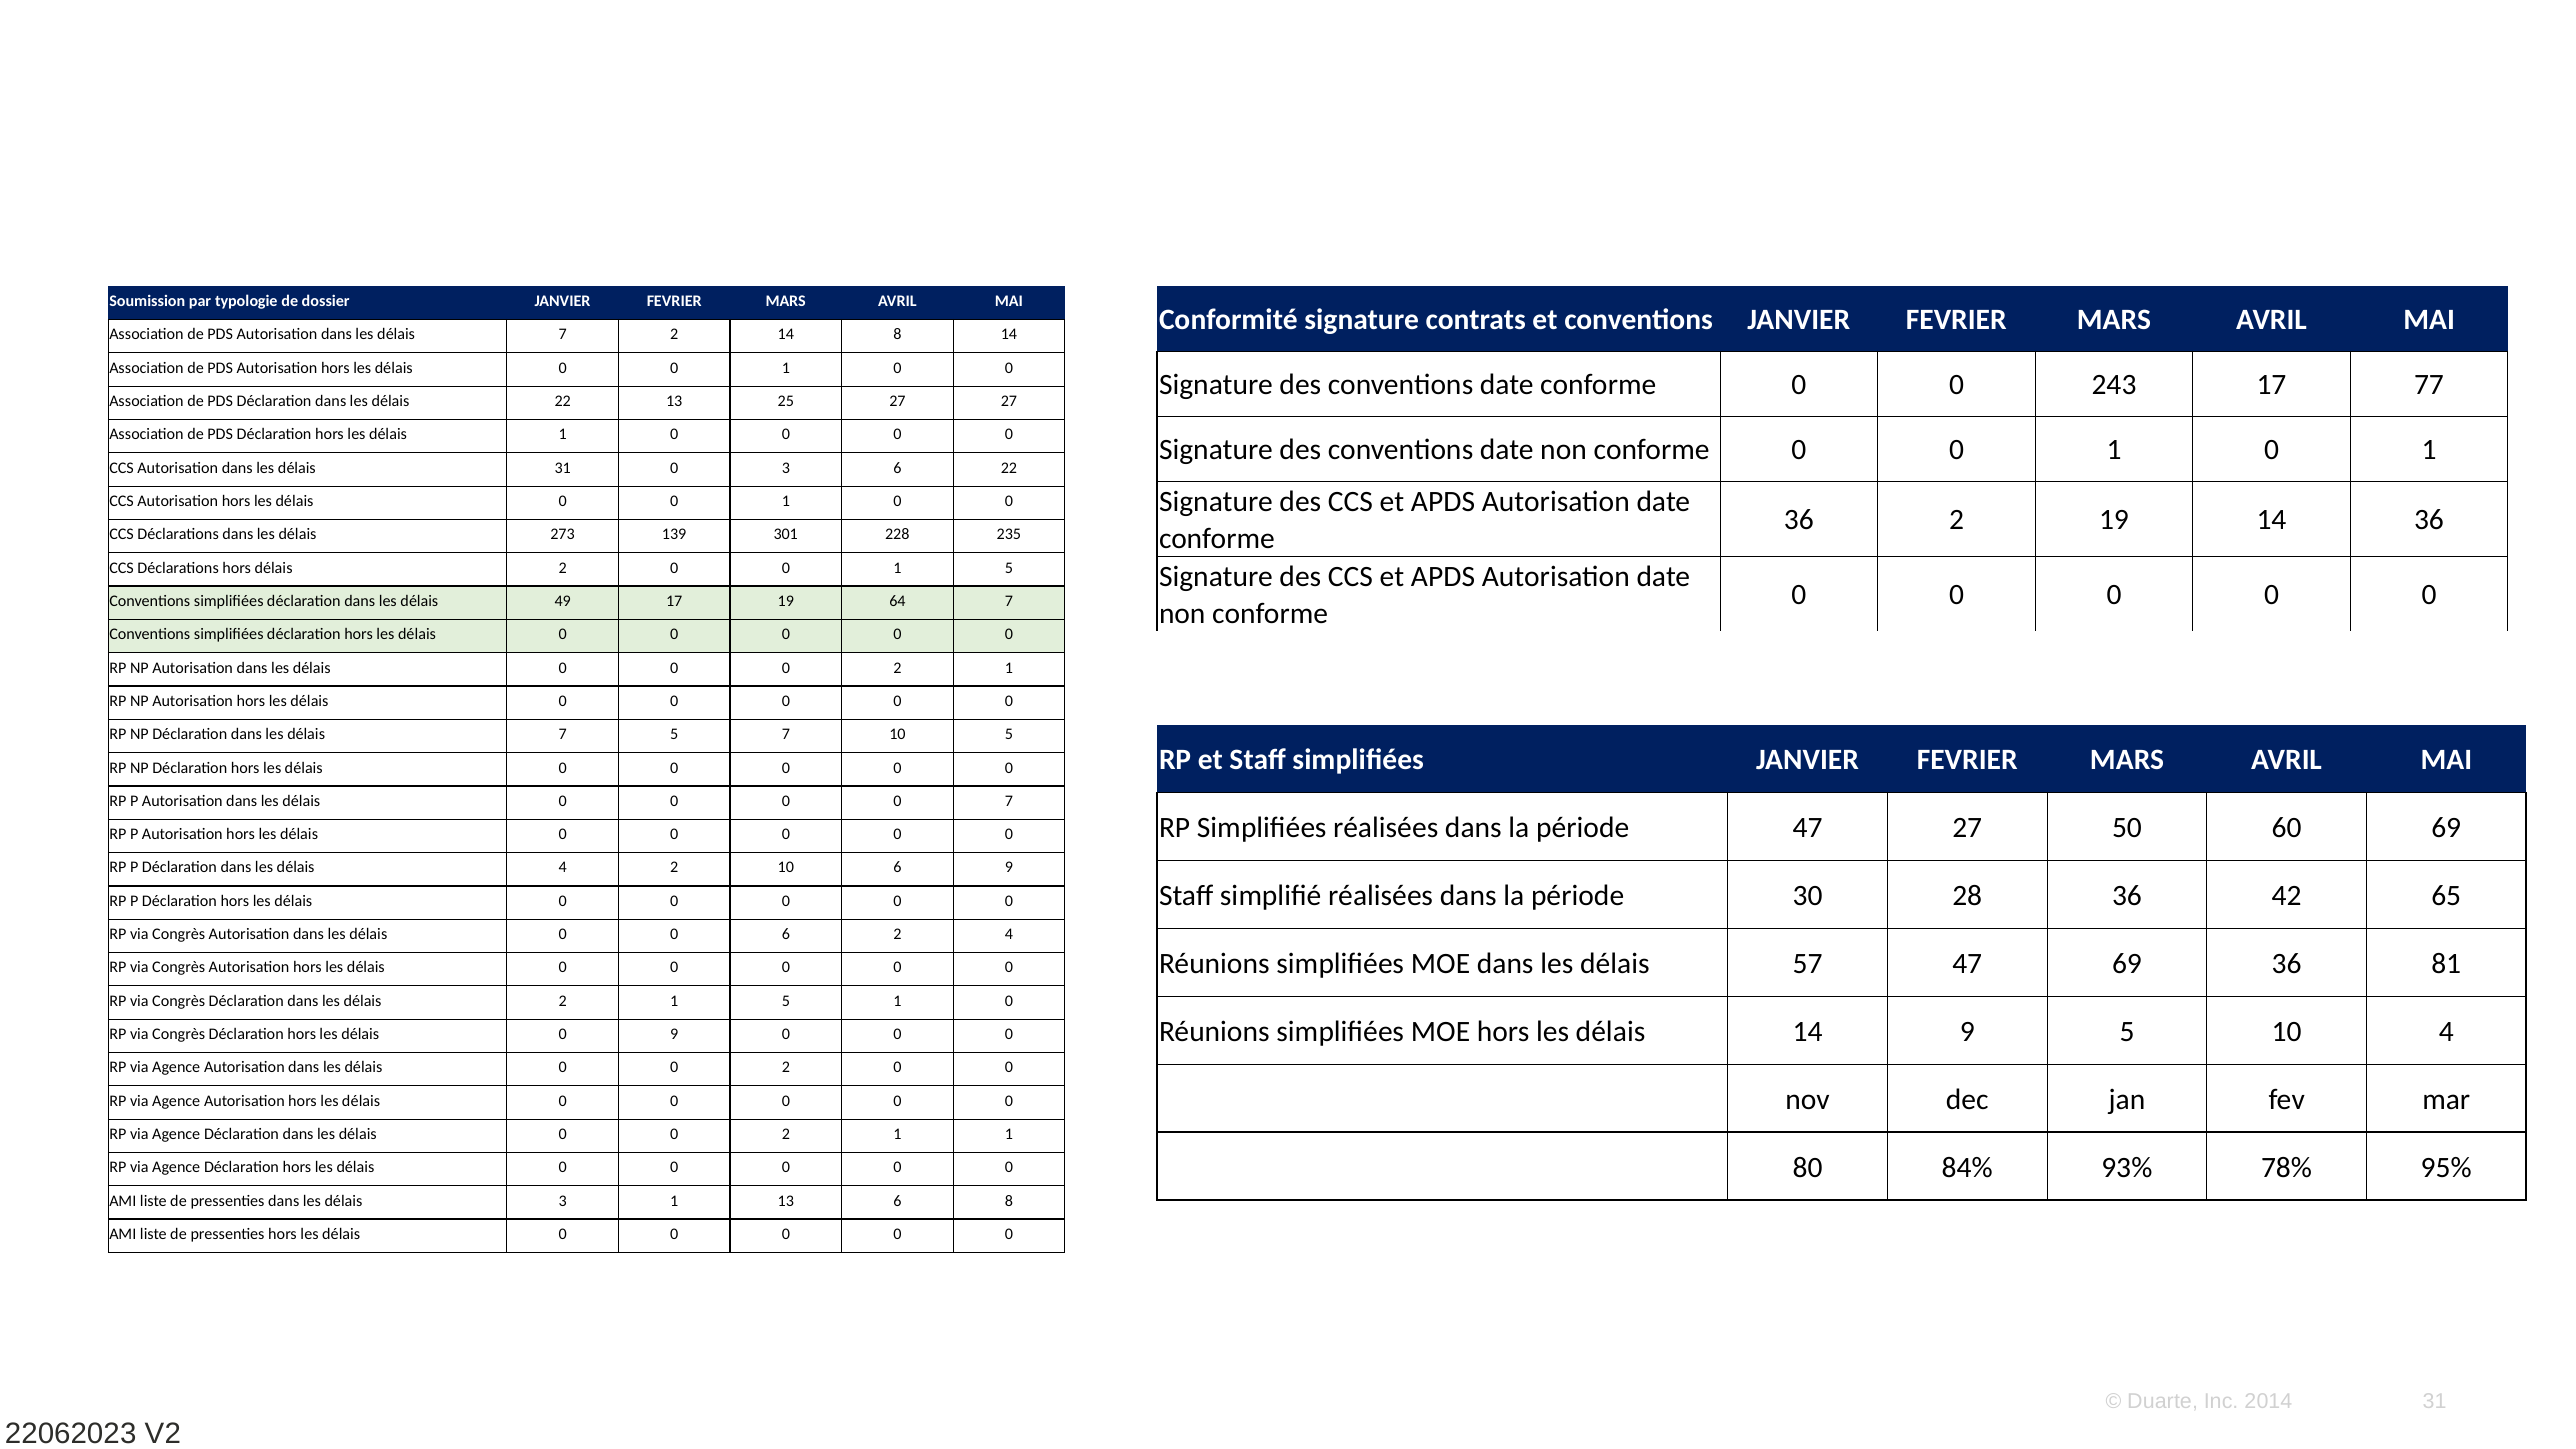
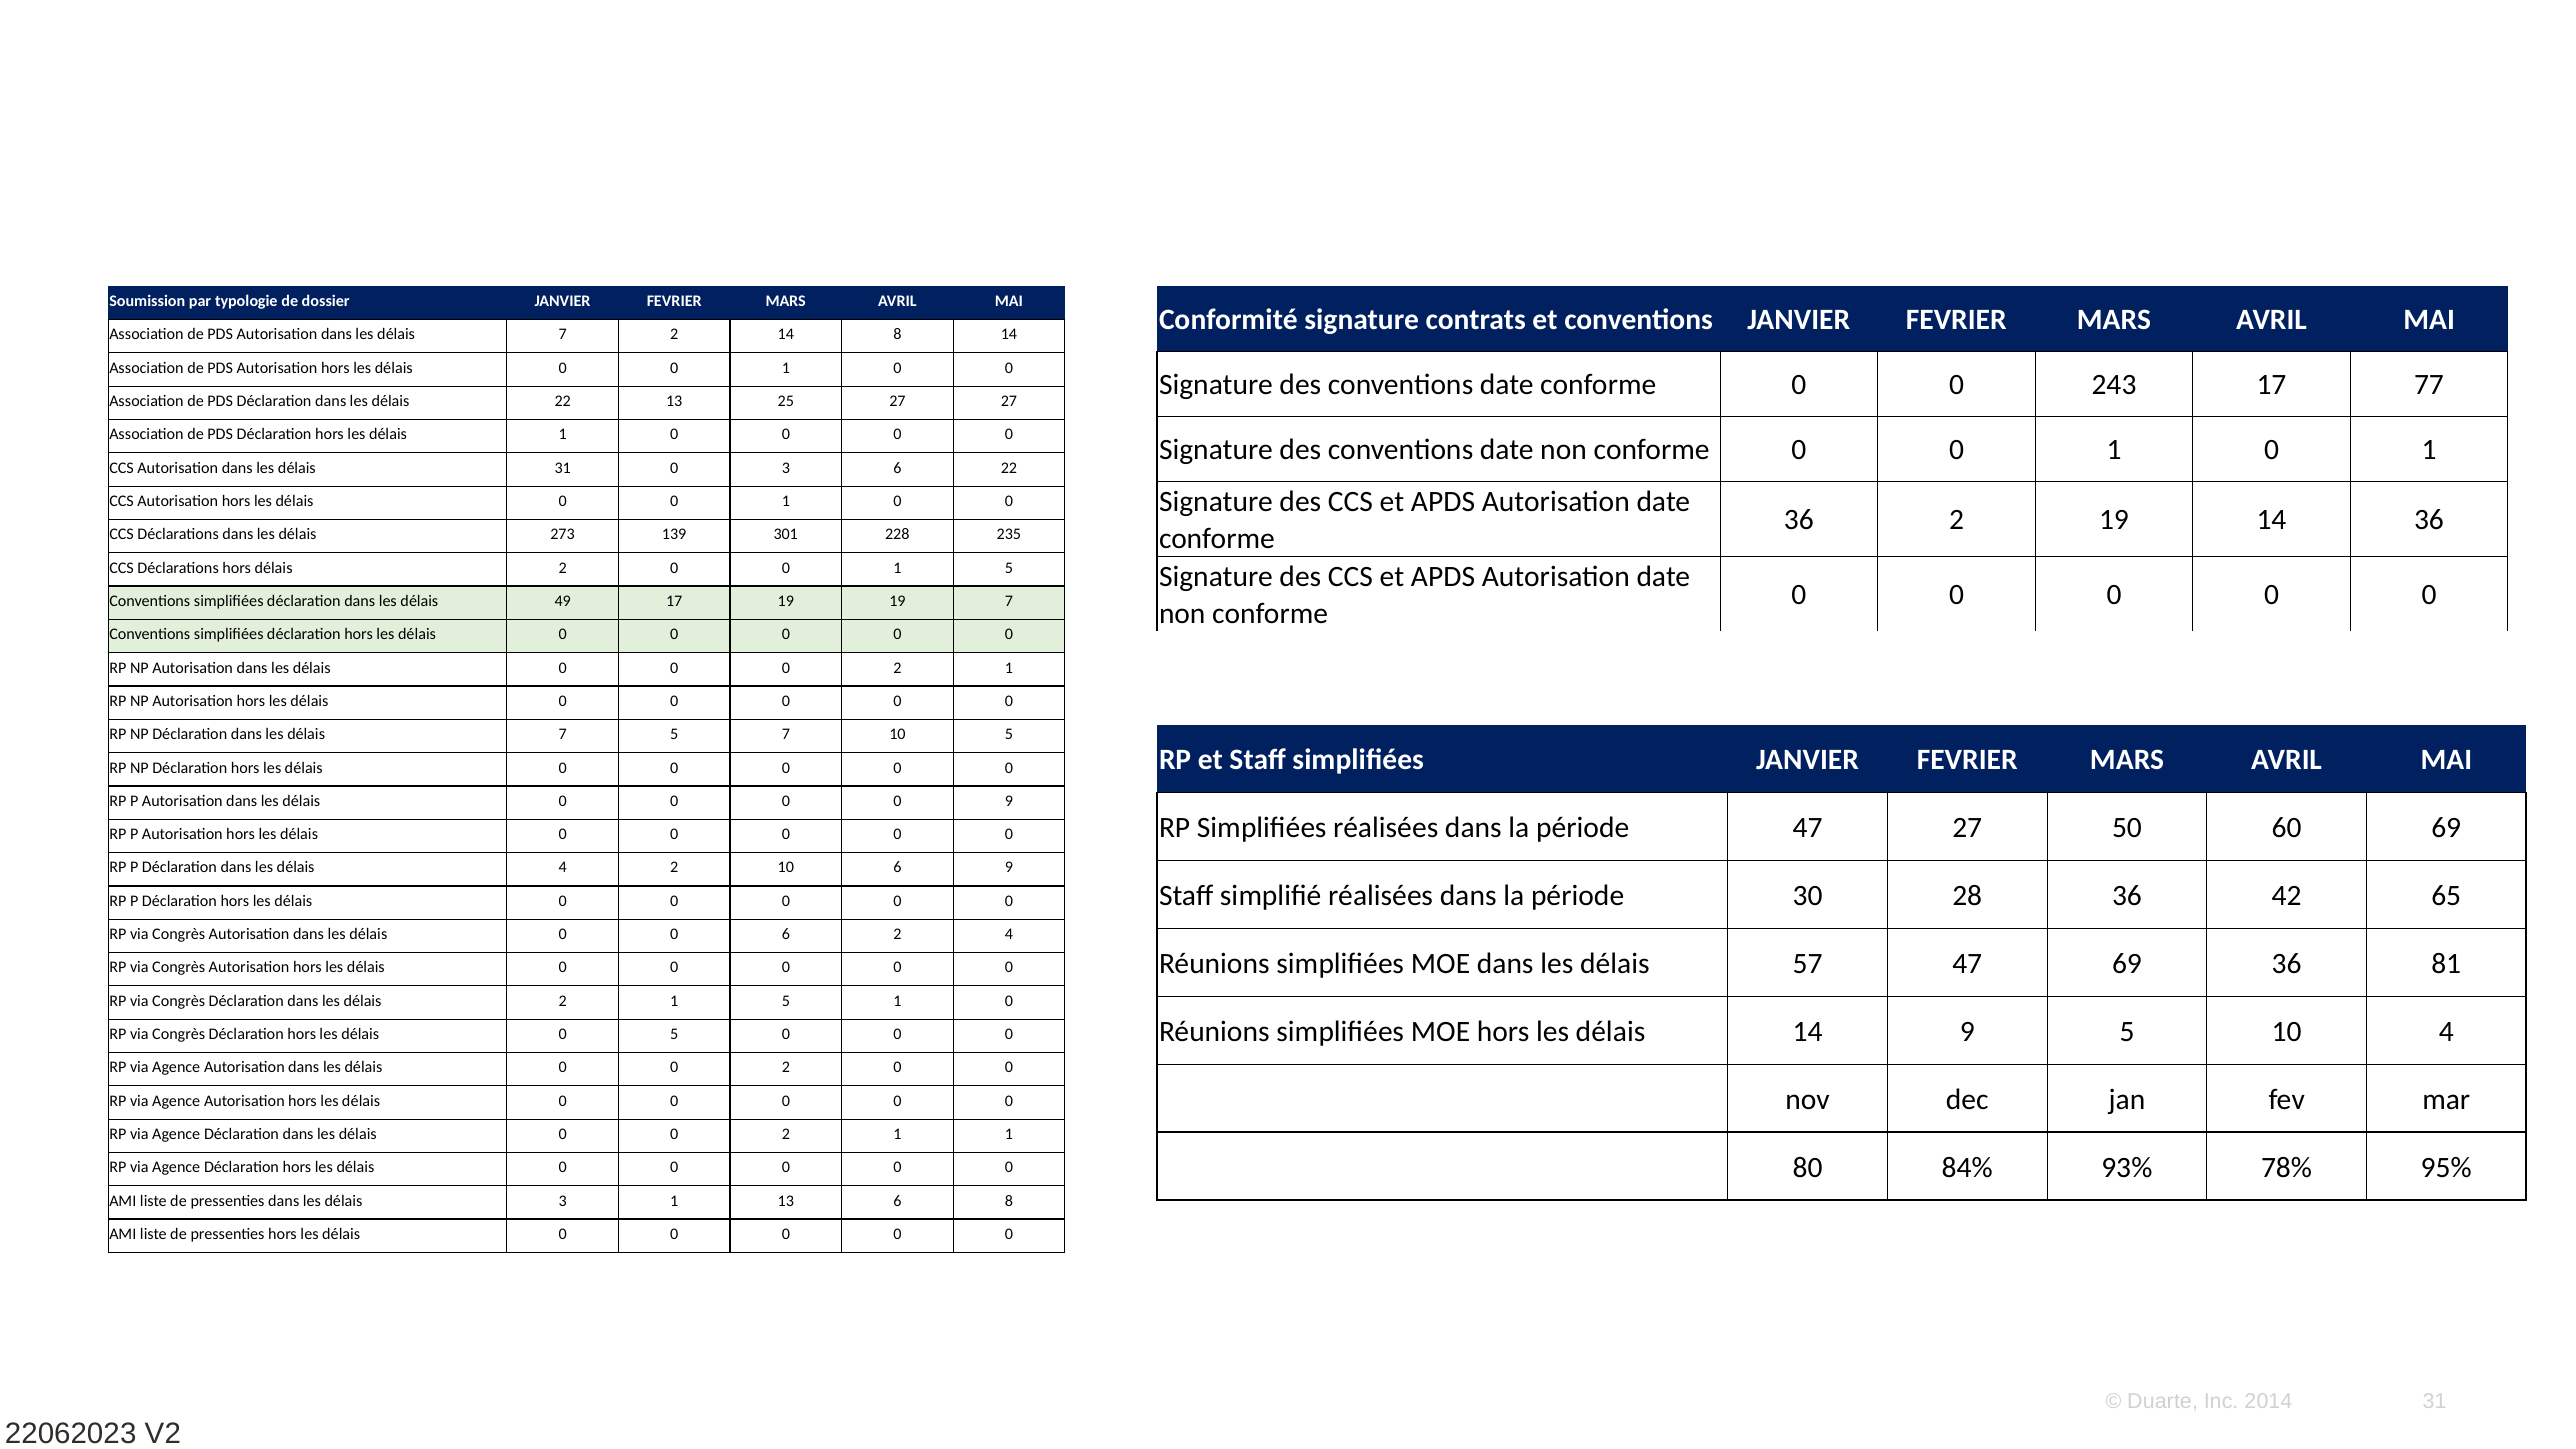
19 64: 64 -> 19 (897, 601)
0 7: 7 -> 9 (1009, 801)
0 9: 9 -> 5 (674, 1034)
